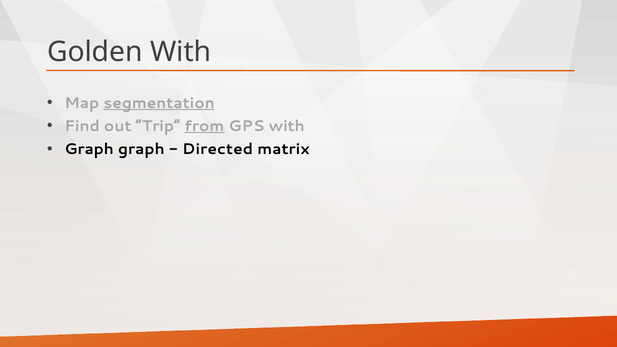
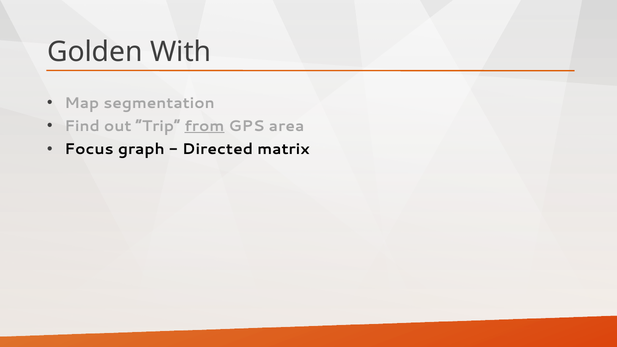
segmentation underline: present -> none (159, 103)
GPS with: with -> area (287, 126)
Graph: Graph -> Focus (89, 149)
